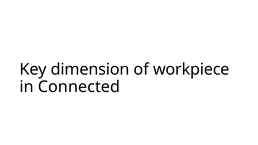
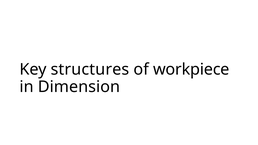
dimension: dimension -> structures (90, 69)
Connected: Connected -> Dimension (79, 87)
